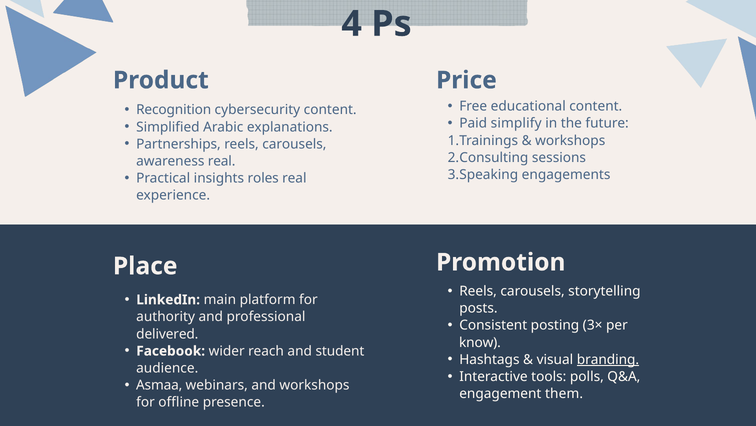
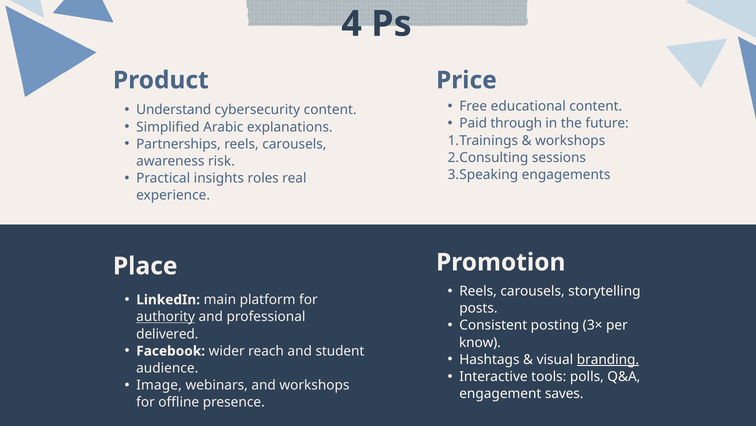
Recognition: Recognition -> Understand (174, 110)
simplify: simplify -> through (516, 123)
awareness real: real -> risk (221, 161)
authority underline: none -> present (166, 316)
Asmaa: Asmaa -> Image (159, 385)
them: them -> saves (564, 393)
